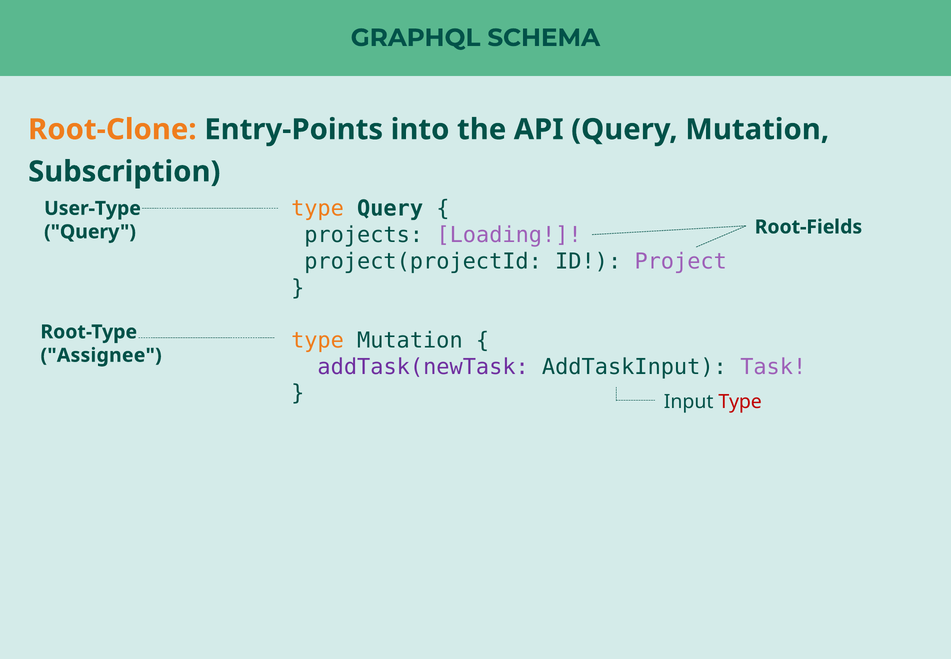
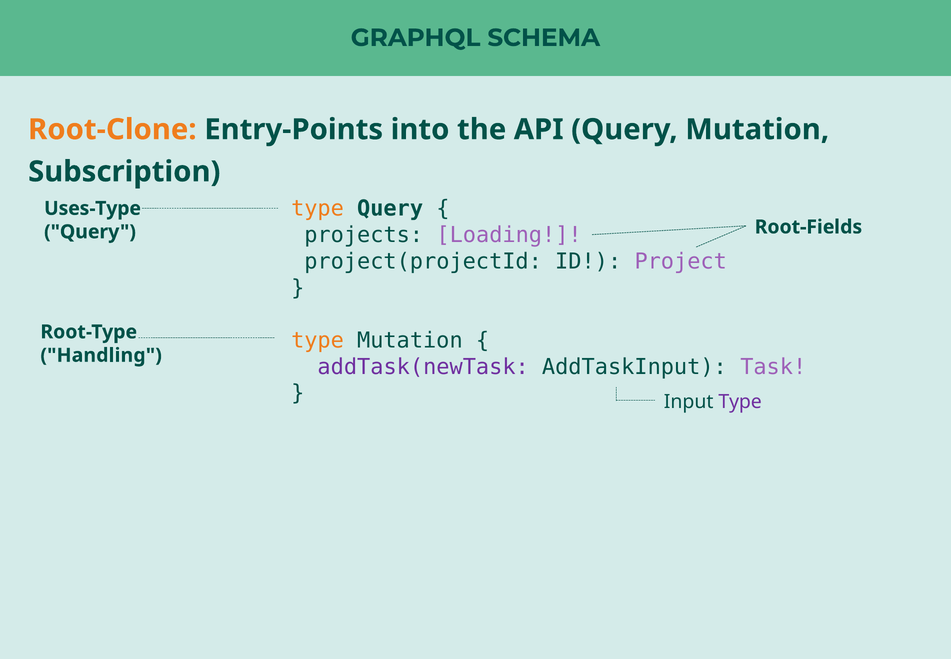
User-Type: User-Type -> Uses-Type (93, 208)
Assignee: Assignee -> Handling (101, 355)
Type colour: red -> purple (740, 401)
